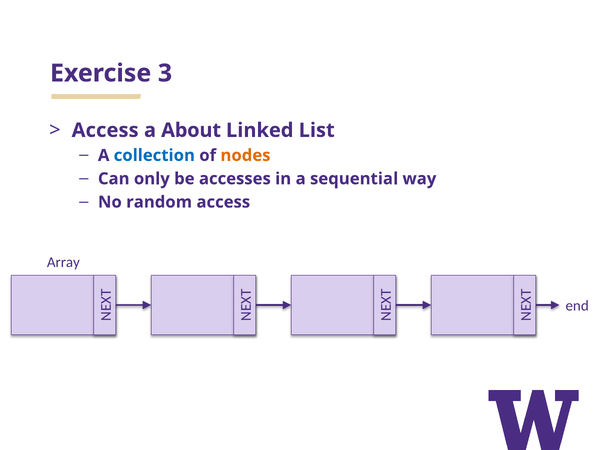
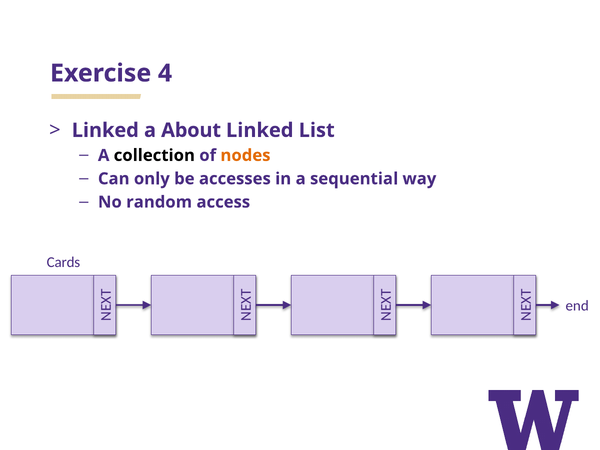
3: 3 -> 4 (165, 73)
Access: Access -> Linked (105, 130)
collection colour: blue -> black (154, 155)
Array: Array -> Cards (63, 262)
